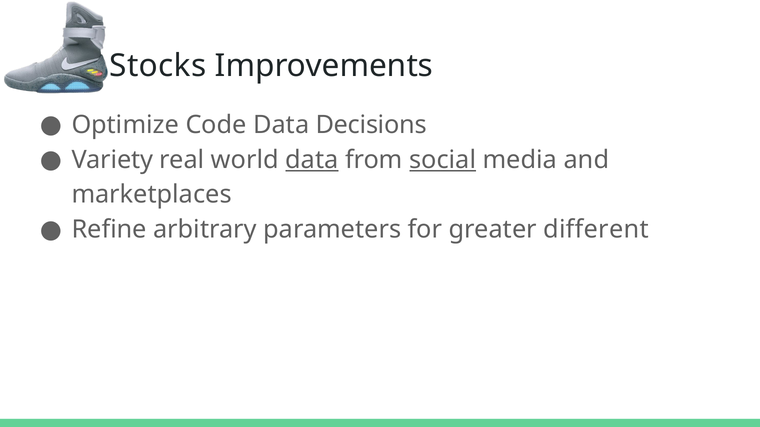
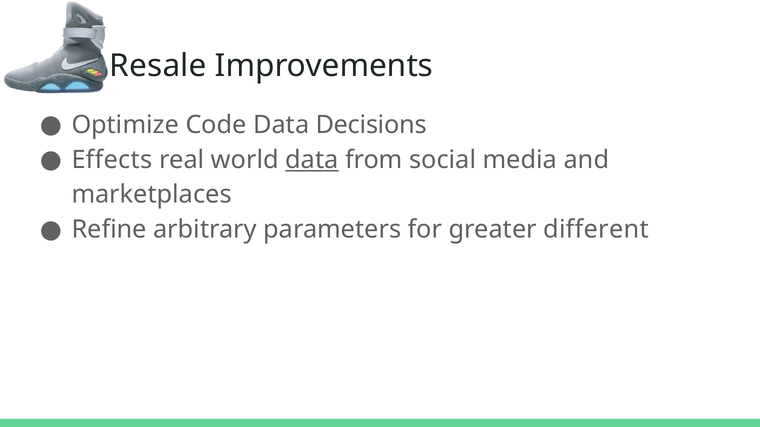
Stocks: Stocks -> Resale (158, 66)
Variety: Variety -> Effects (112, 160)
social underline: present -> none (443, 160)
